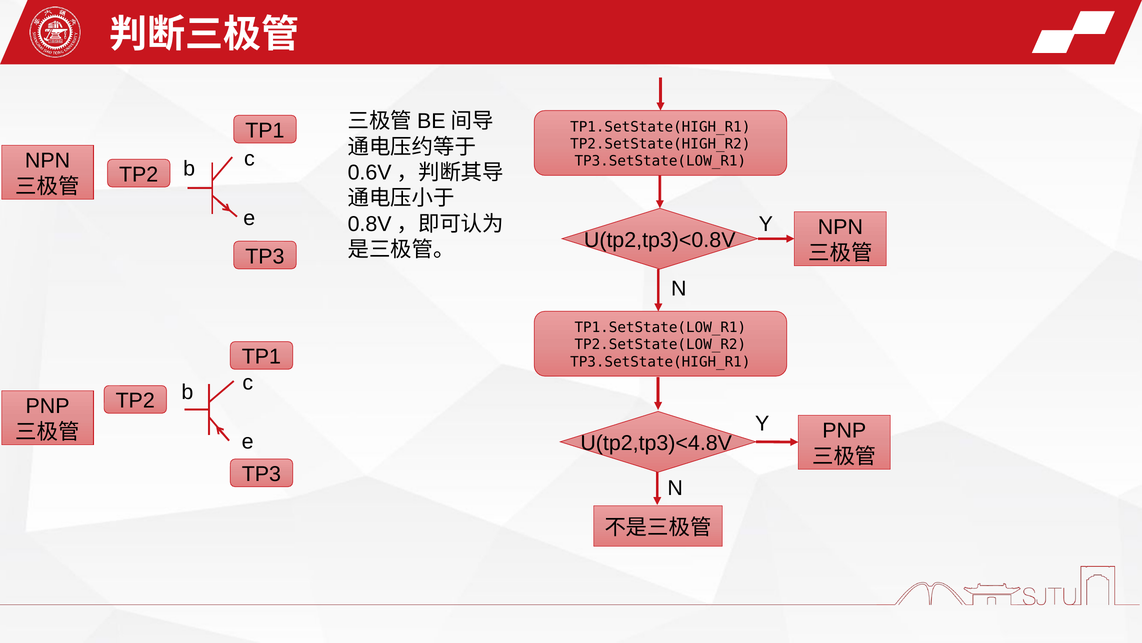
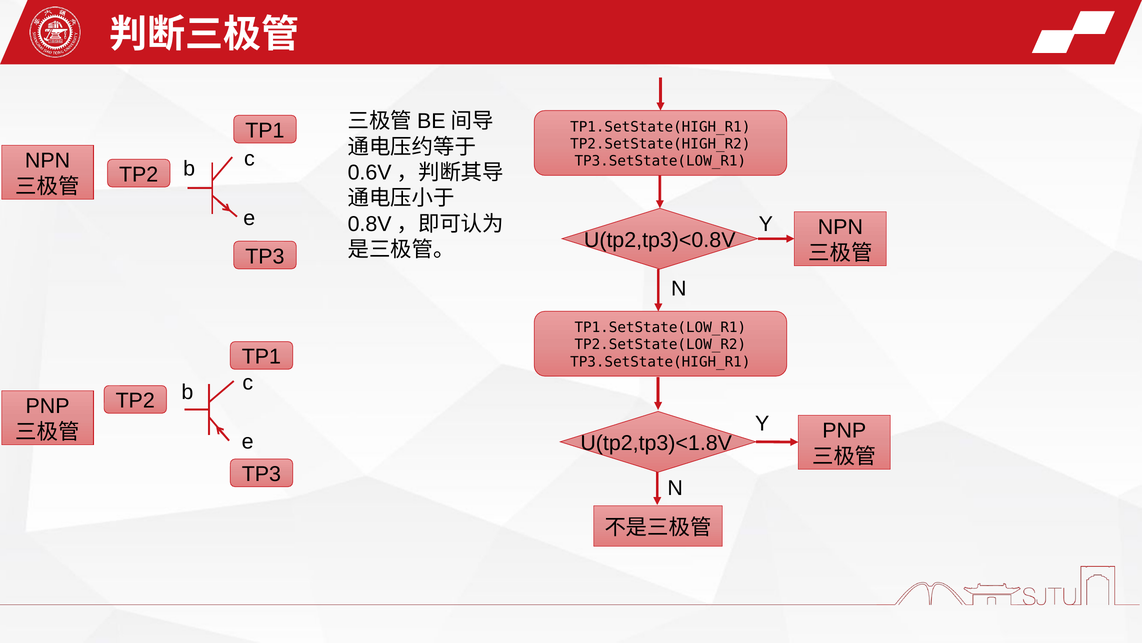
U(tp2,tp3)<4.8V: U(tp2,tp3)<4.8V -> U(tp2,tp3)<1.8V (656, 443)
